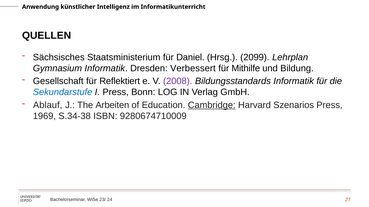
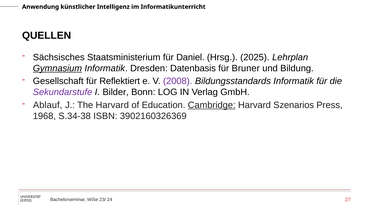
2099: 2099 -> 2025 (255, 57)
Gymnasium underline: none -> present (57, 68)
Verbessert: Verbessert -> Datenbasis (193, 68)
Mithilfe: Mithilfe -> Bruner (246, 68)
Sekundarstufe colour: blue -> purple (63, 92)
I Press: Press -> Bilder (116, 92)
The Arbeiten: Arbeiten -> Harvard (112, 105)
1969: 1969 -> 1968 (44, 116)
9280674710009: 9280674710009 -> 3902160326369 (153, 116)
